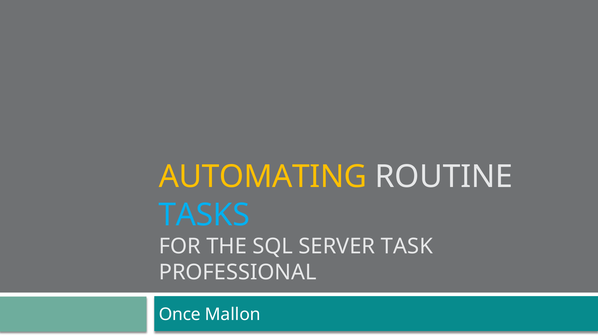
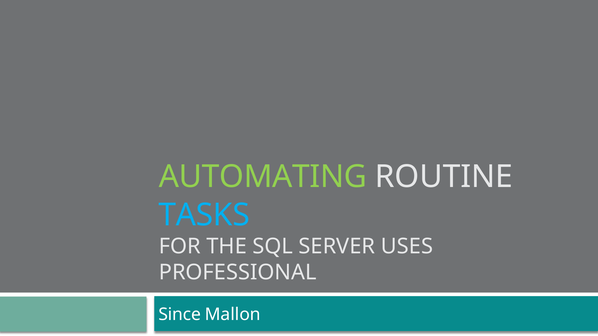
AUTOMATING colour: yellow -> light green (263, 177)
TASK: TASK -> USES (407, 247)
Once: Once -> Since (180, 315)
